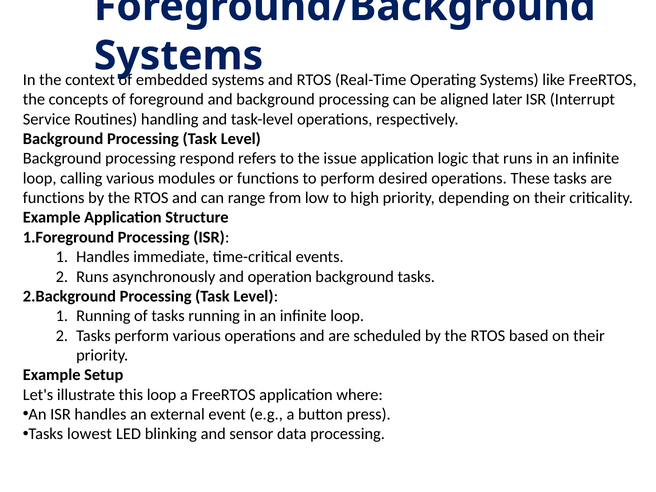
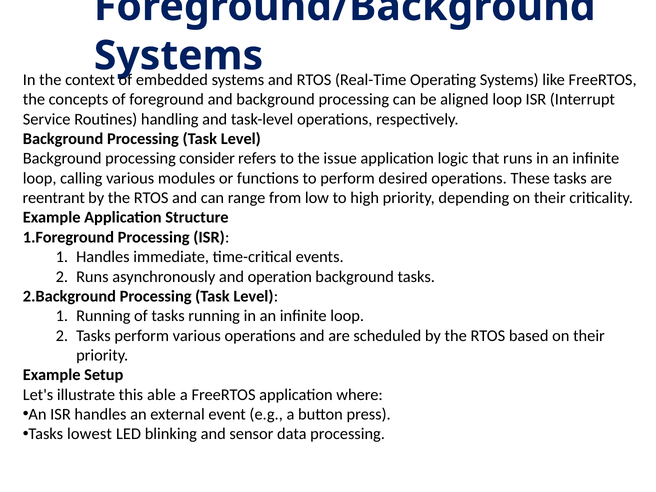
aligned later: later -> loop (507, 99)
respond: respond -> consider (207, 159)
functions: functions -> reentrant (54, 198)
this loop: loop -> able (161, 395)
